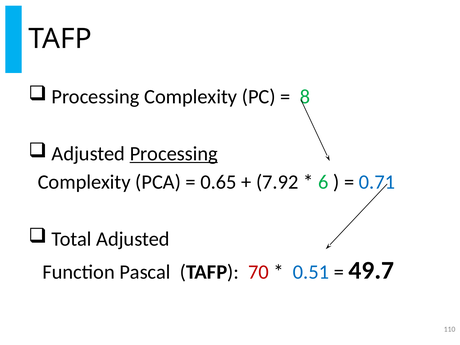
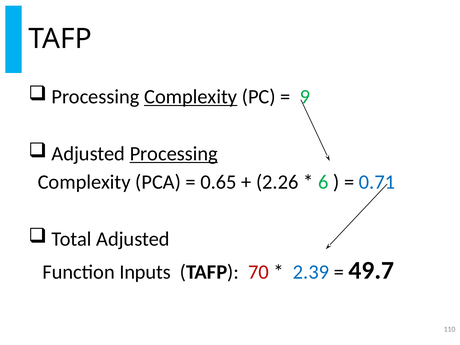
Complexity underline: none -> present (191, 97)
8: 8 -> 9 (305, 97)
7.92: 7.92 -> 2.26 (277, 182)
Pascal: Pascal -> Inputs (145, 272)
0.51: 0.51 -> 2.39 (311, 272)
